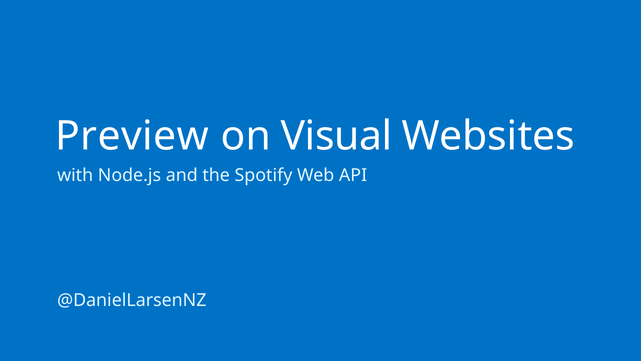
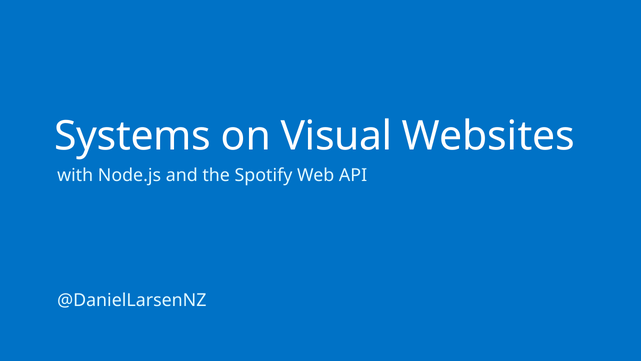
Preview: Preview -> Systems (133, 136)
